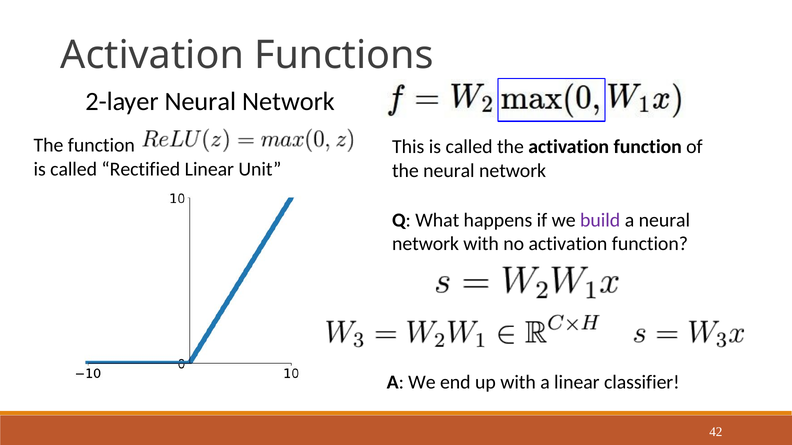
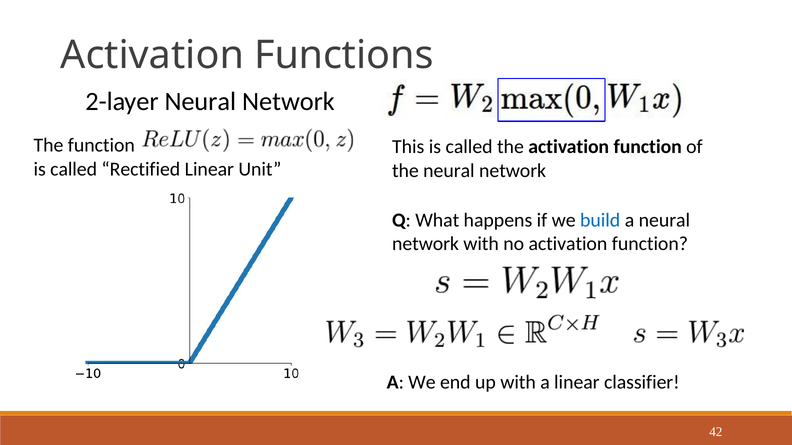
build colour: purple -> blue (600, 220)
